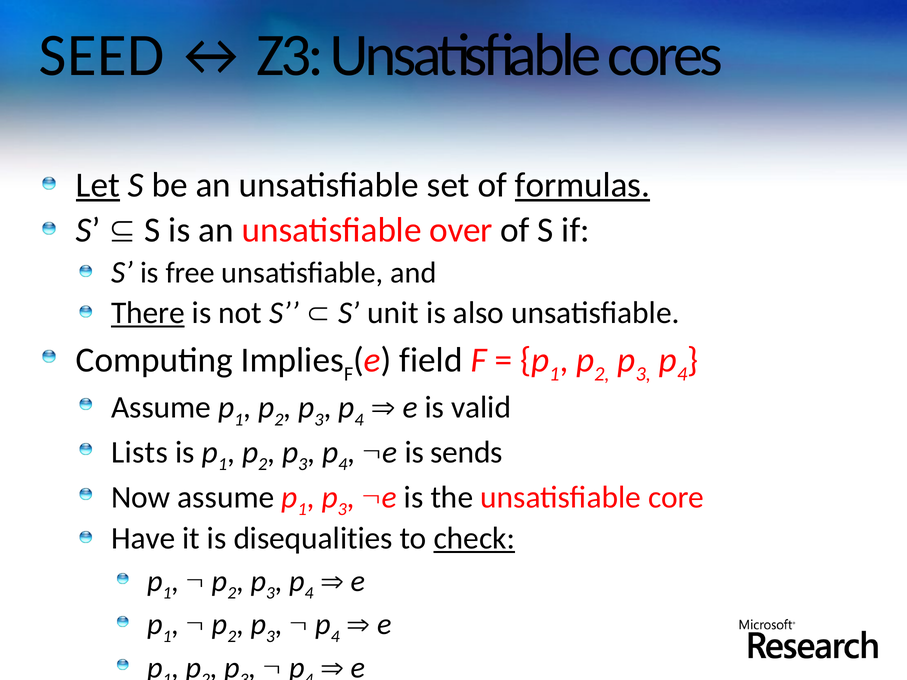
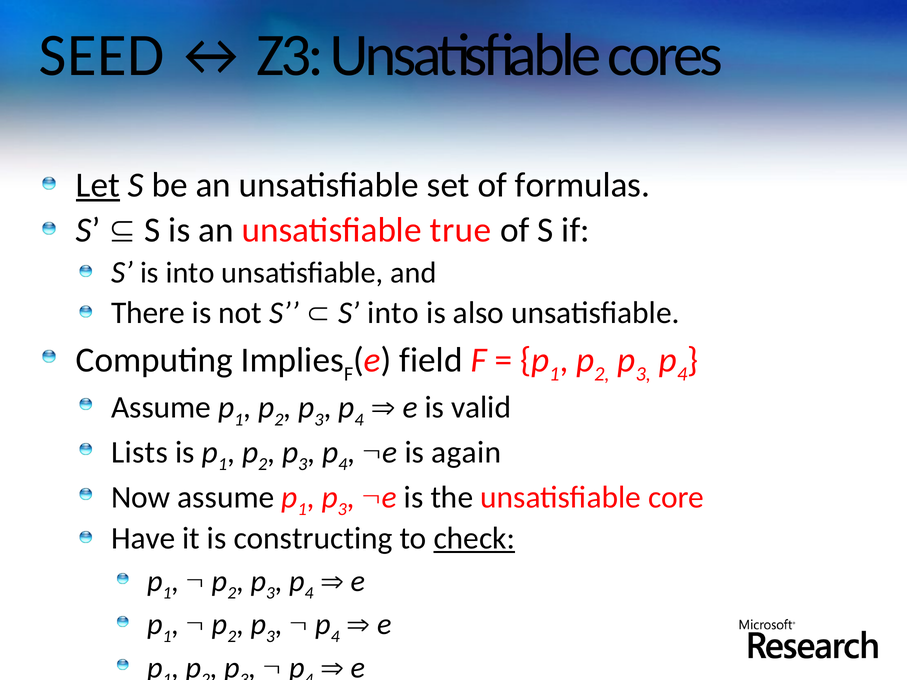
formulas underline: present -> none (582, 185)
over: over -> true (461, 230)
is free: free -> into (190, 273)
There underline: present -> none (148, 313)
S unit: unit -> into (393, 313)
sends: sends -> again (466, 452)
disequalities: disequalities -> constructing (313, 539)
